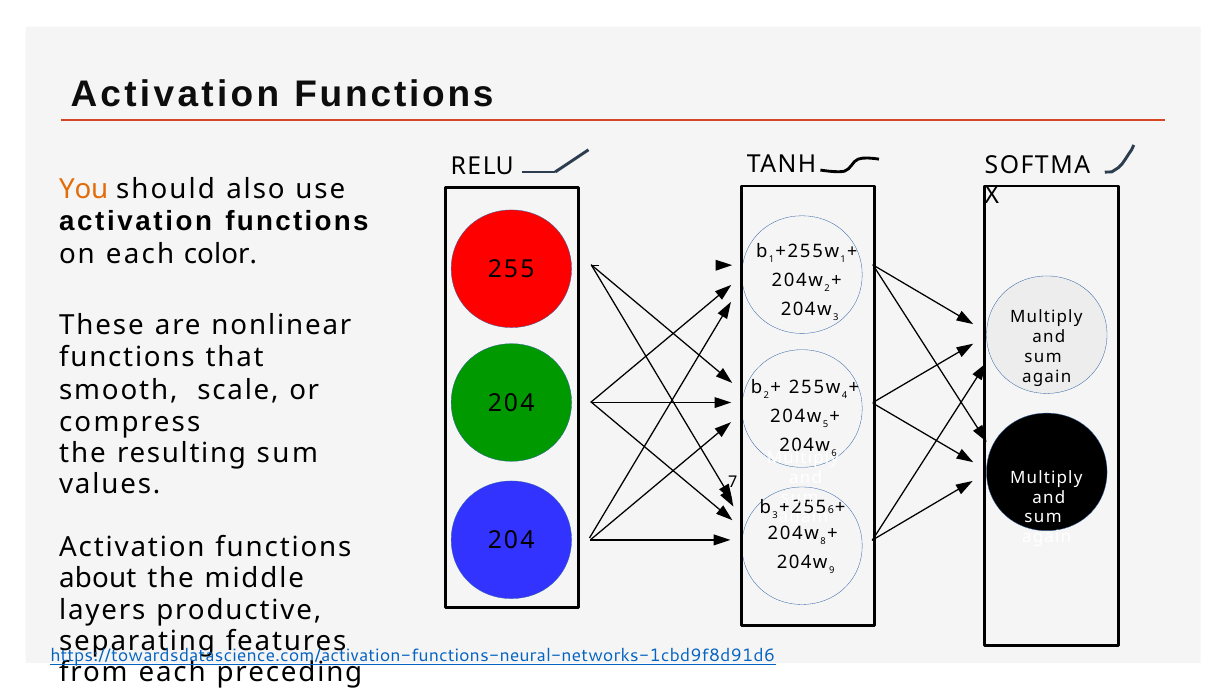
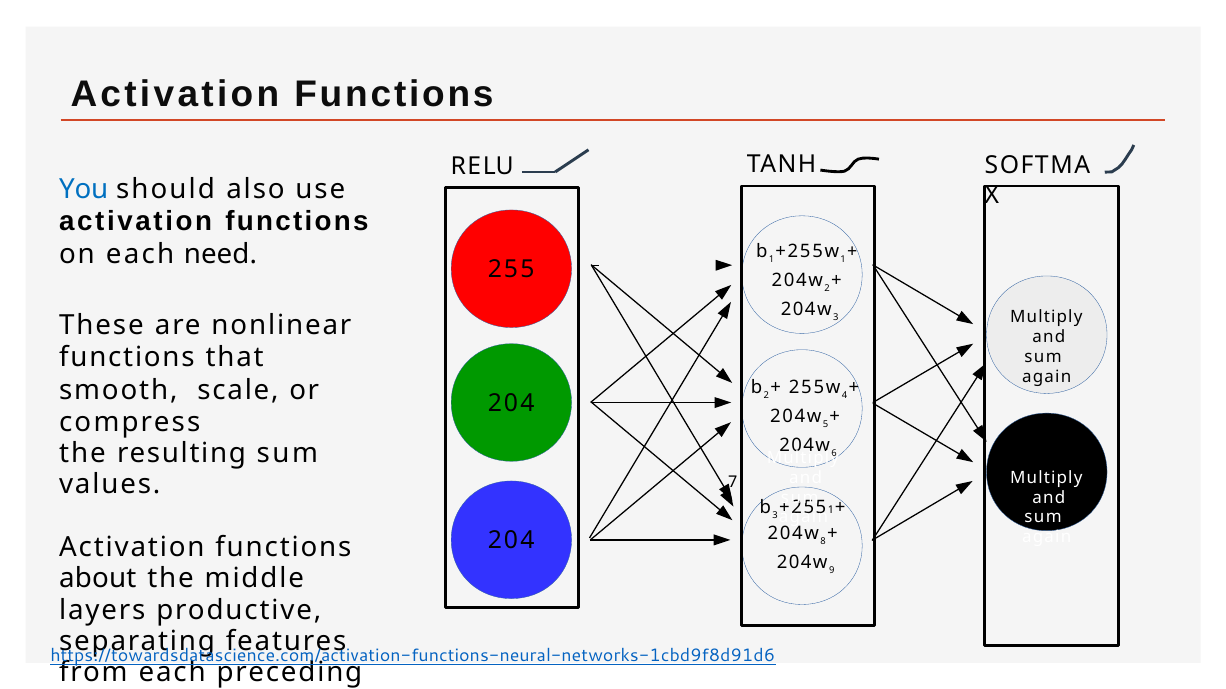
You colour: orange -> blue (84, 190)
color: color -> need (220, 254)
6: 6 -> 1 (831, 510)
